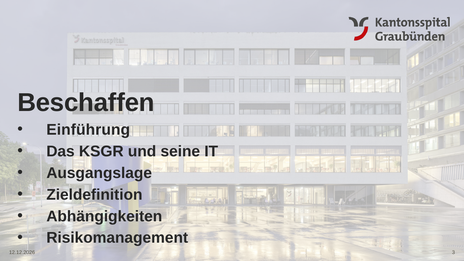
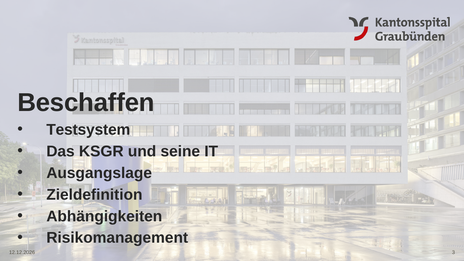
Einführung: Einführung -> Testsystem (88, 130)
